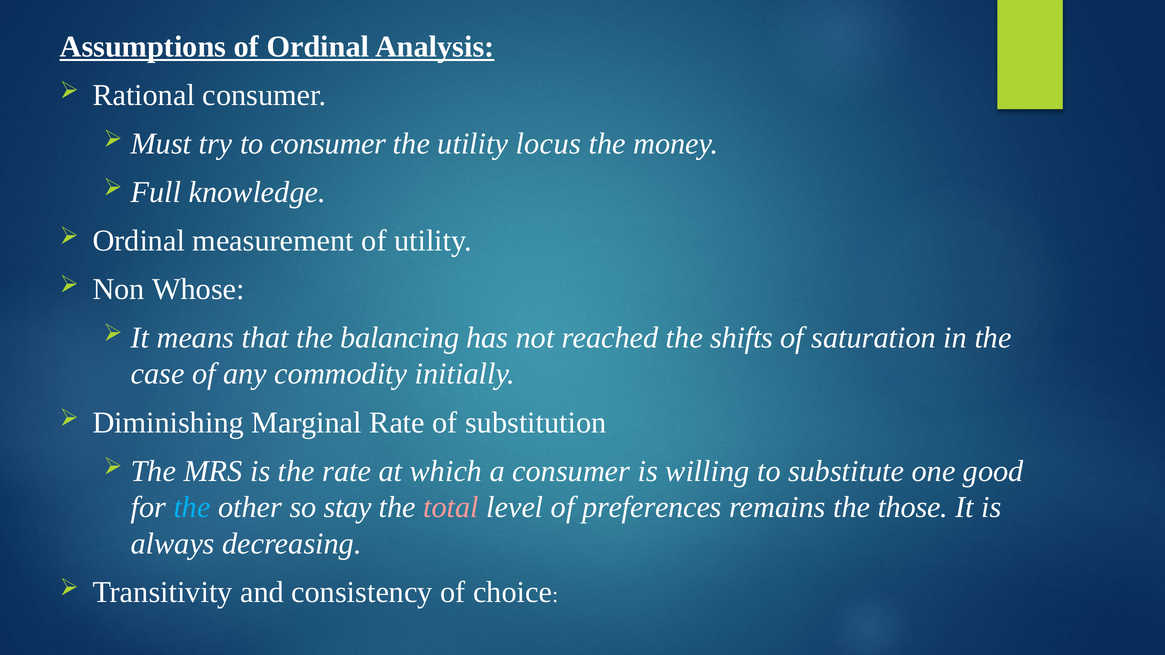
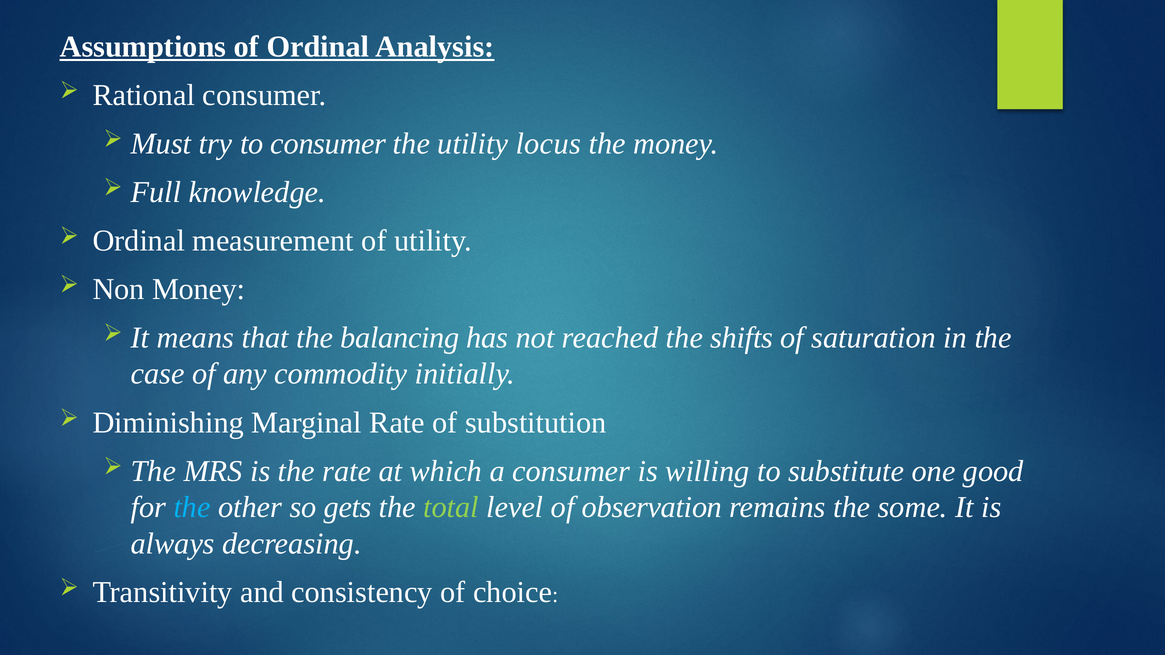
Non Whose: Whose -> Money (199, 289)
stay: stay -> gets (348, 508)
total colour: pink -> light green (451, 508)
preferences: preferences -> observation (652, 508)
those: those -> some (913, 508)
